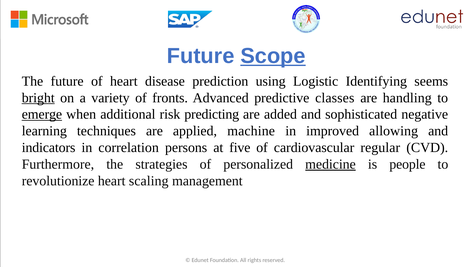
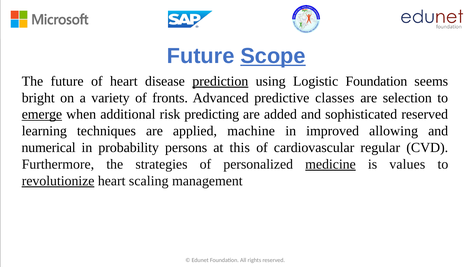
prediction underline: none -> present (220, 81)
Logistic Identifying: Identifying -> Foundation (376, 81)
bright underline: present -> none (38, 98)
handling: handling -> selection (407, 98)
sophisticated negative: negative -> reserved (425, 114)
indicators: indicators -> numerical (49, 147)
correlation: correlation -> probability (129, 147)
five: five -> this (240, 147)
people: people -> values (407, 164)
revolutionize underline: none -> present (58, 181)
